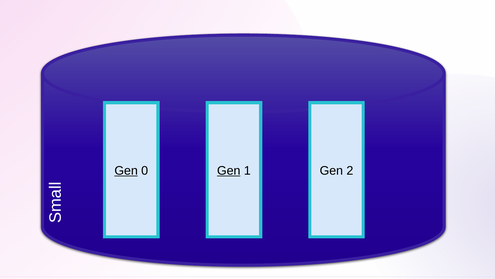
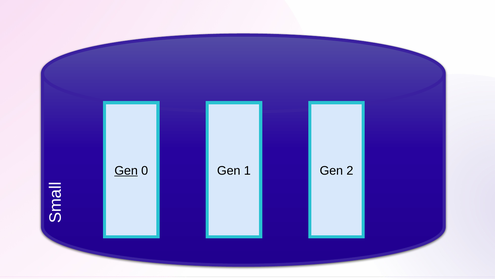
Gen underline: present -> none (229, 170)
